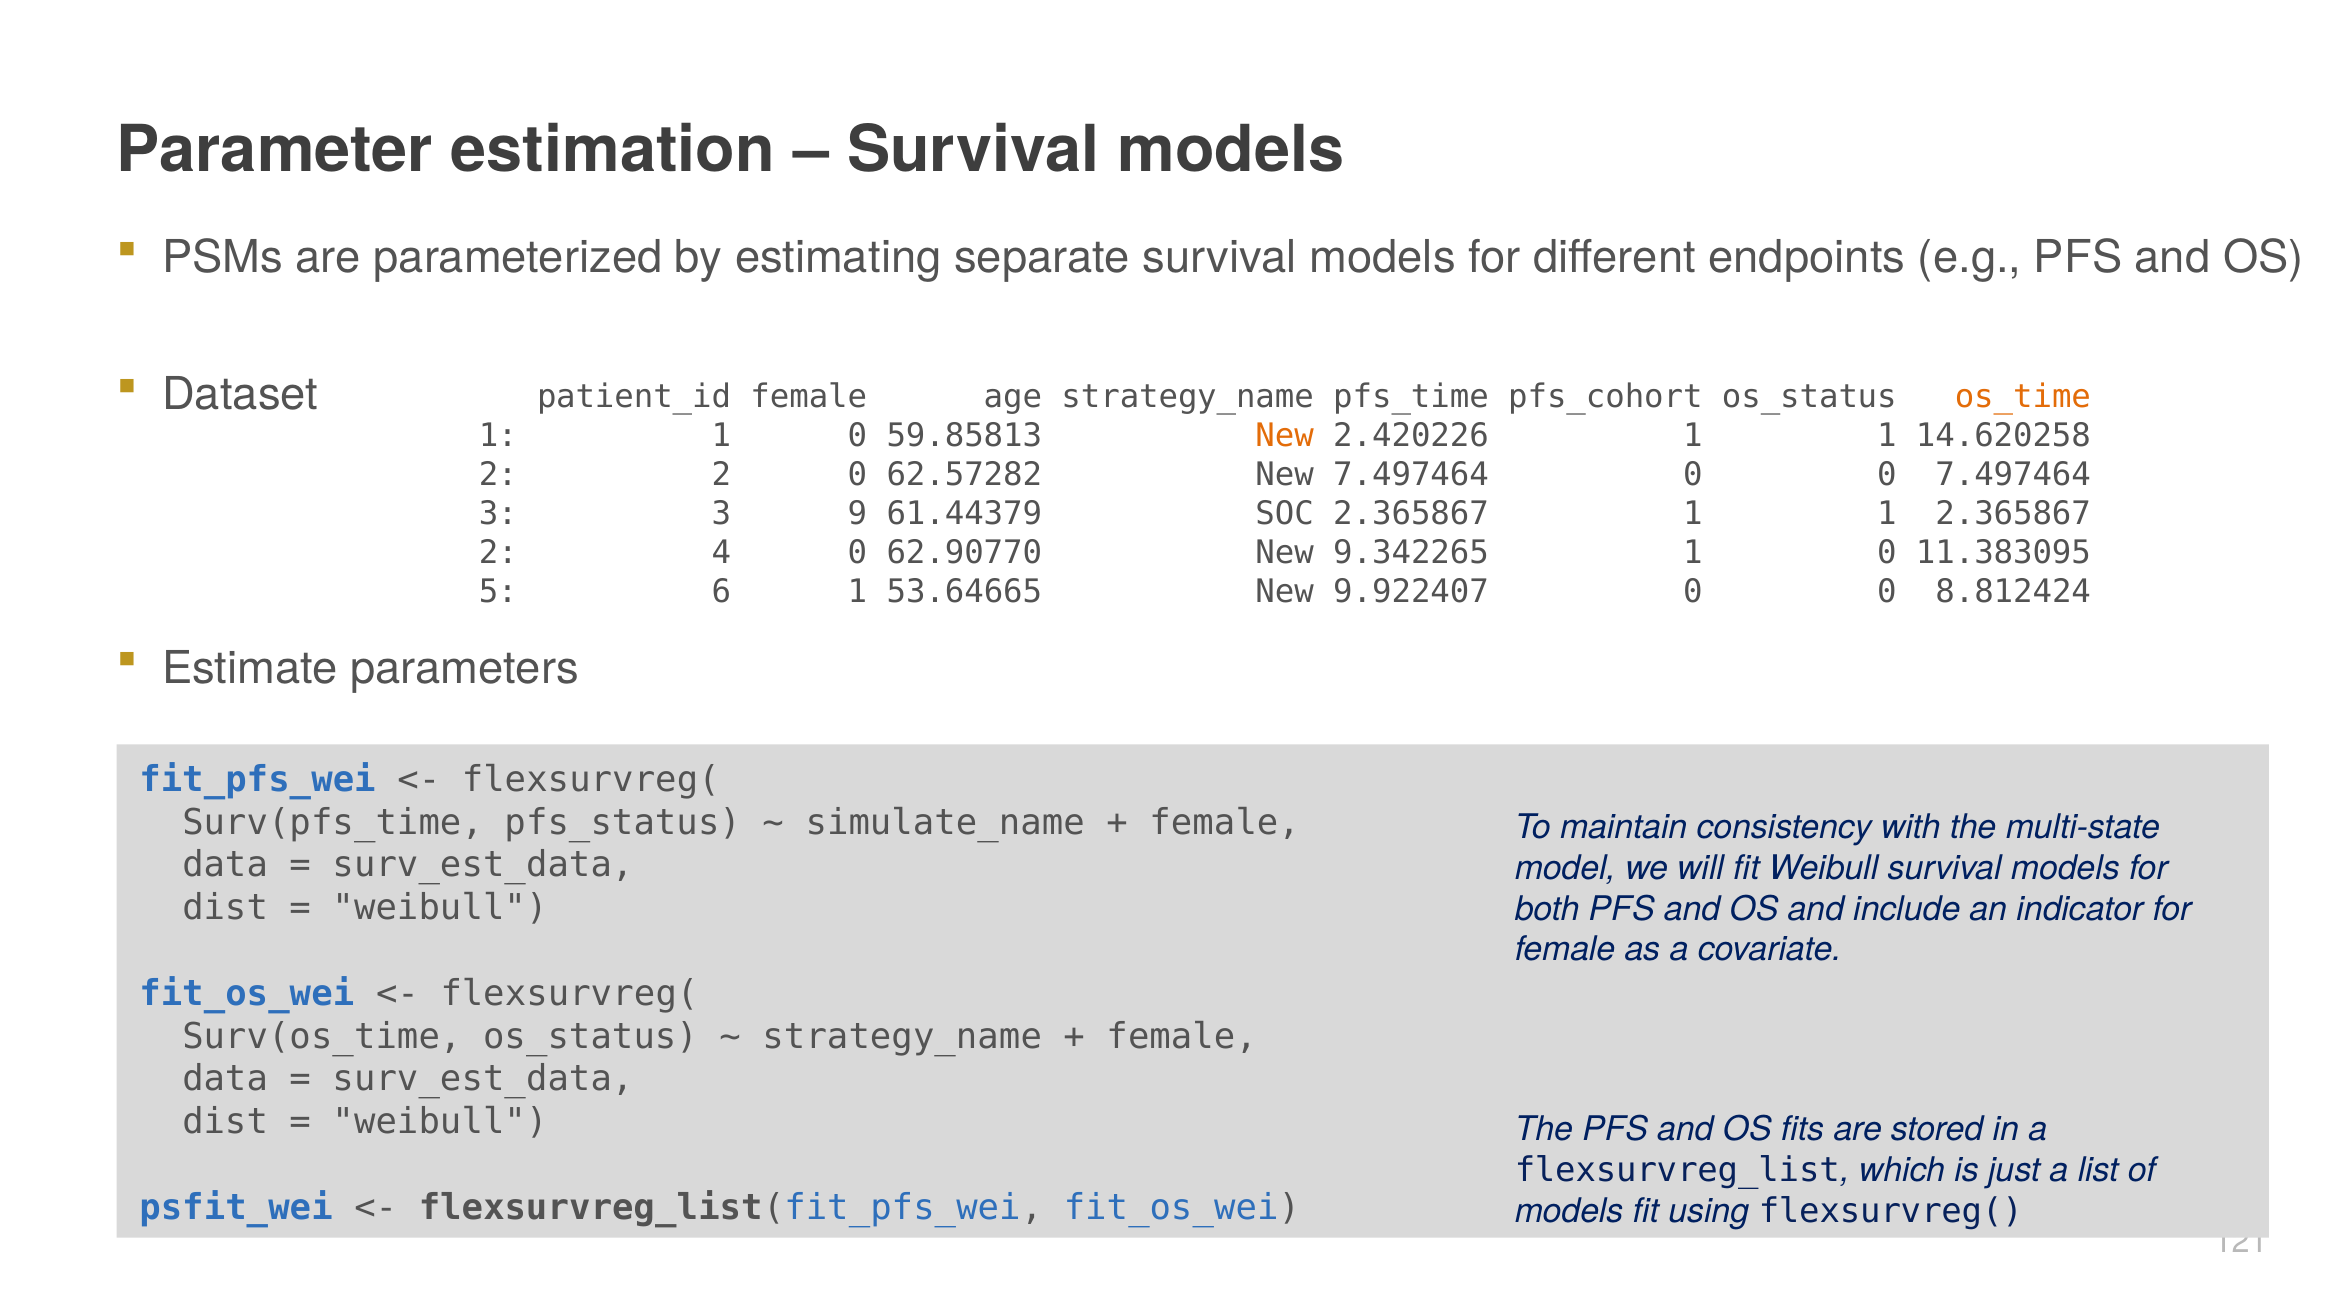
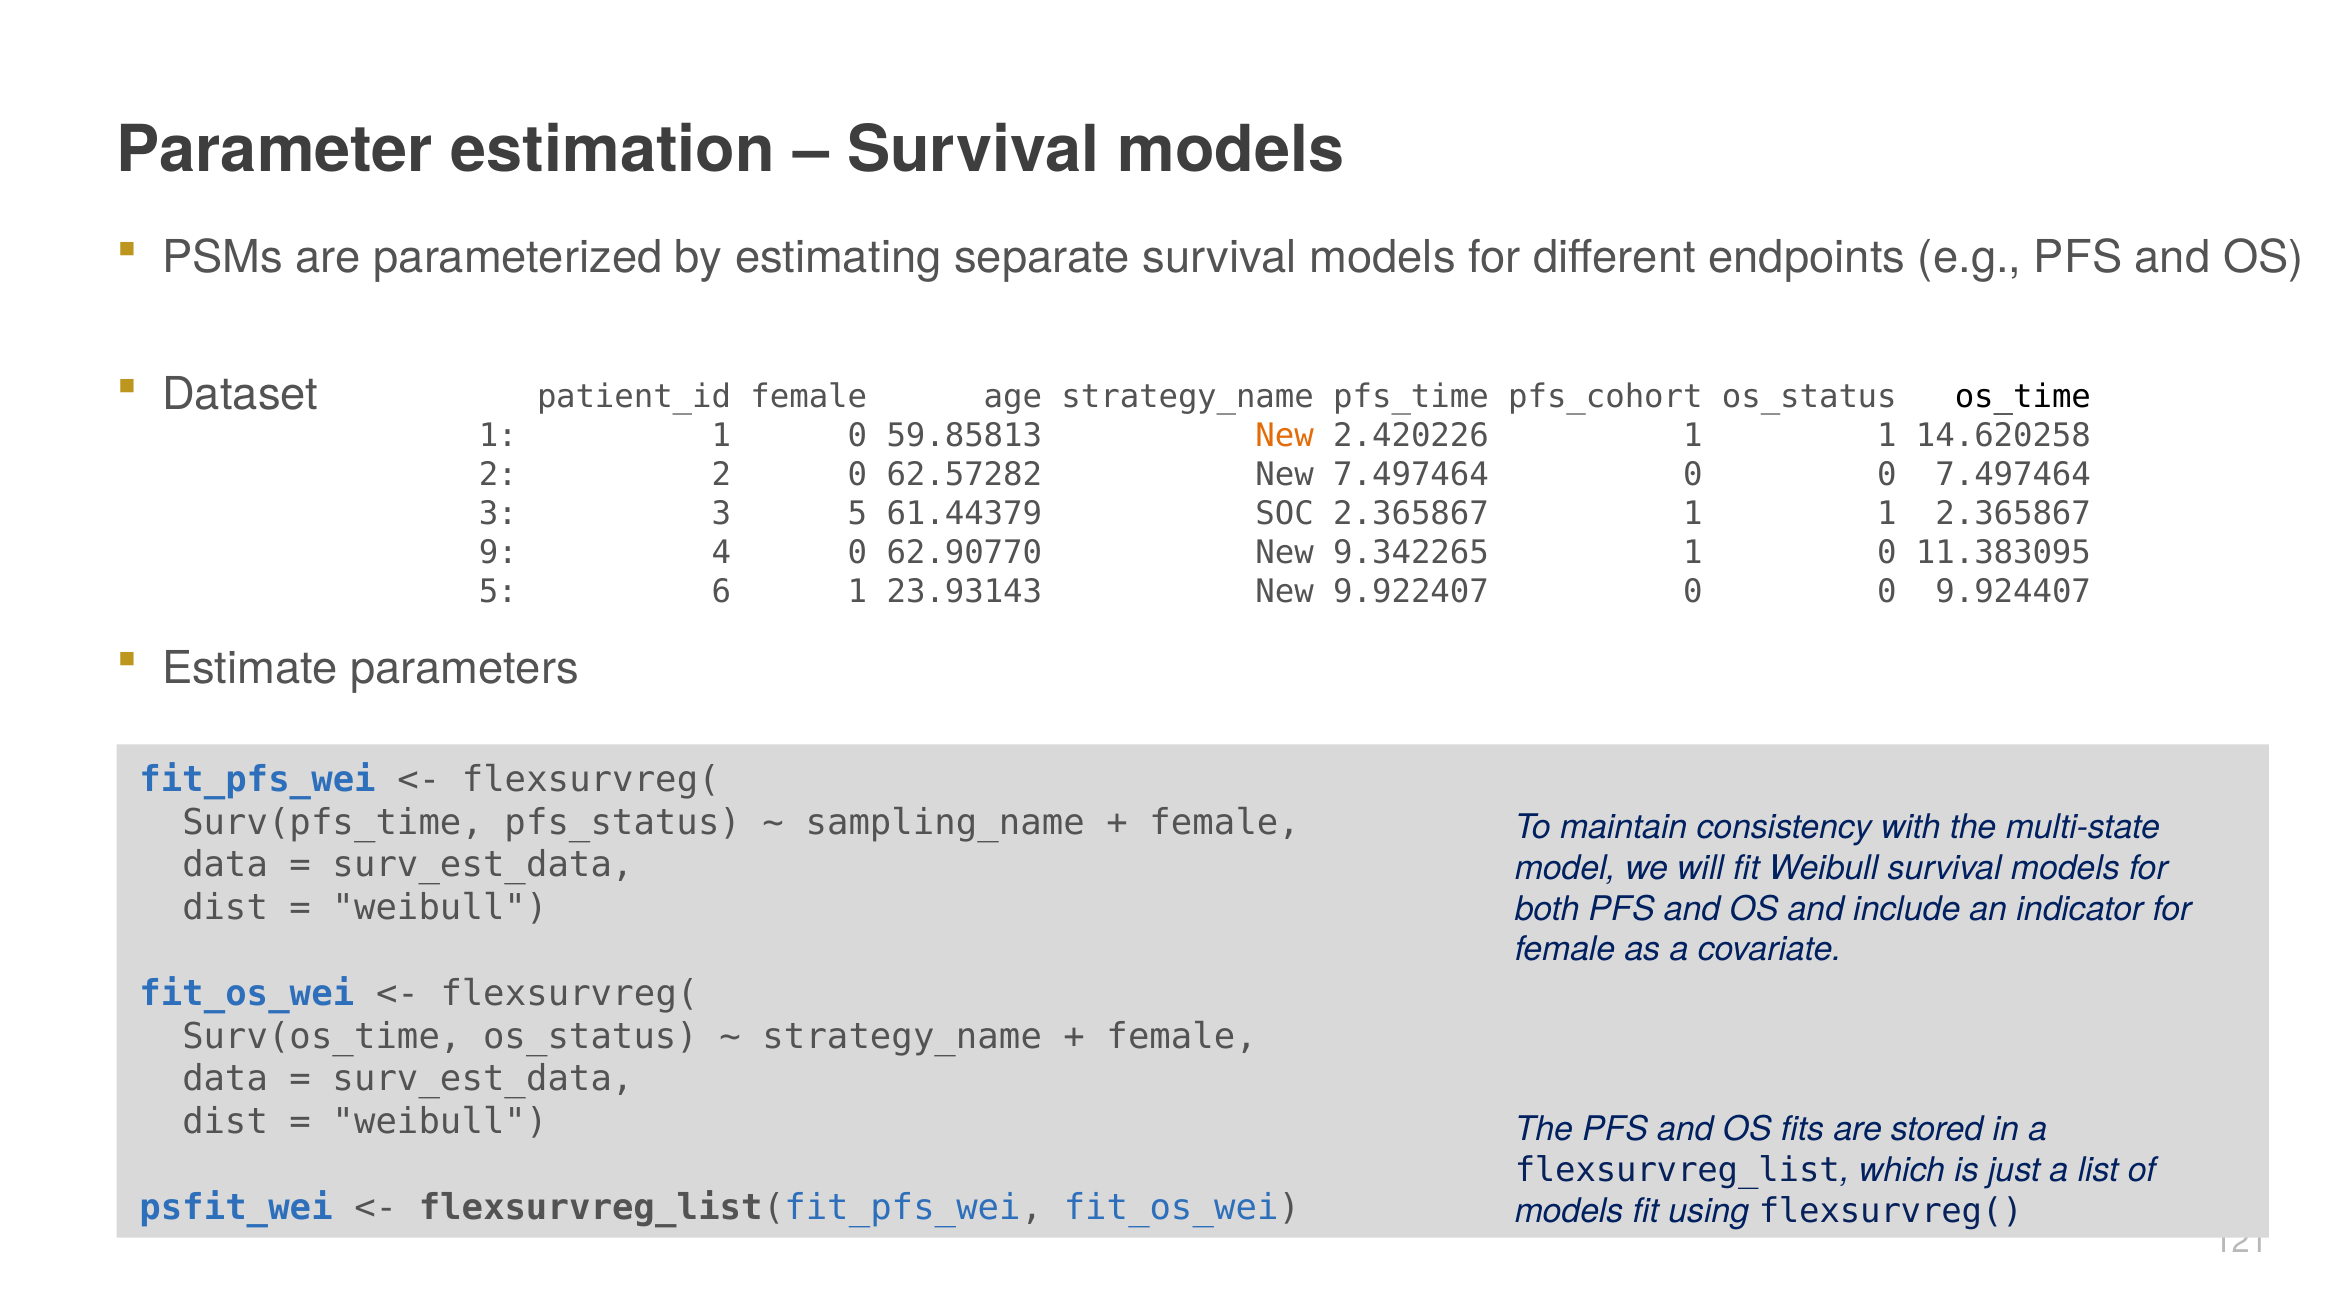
os_time colour: orange -> black (2023, 397)
3 9: 9 -> 5 (857, 514)
2: 2 -> 9 (498, 553)
53.64665: 53.64665 -> 23.93143 (964, 592)
8.812424: 8.812424 -> 9.924407 (2013, 592)
simulate_name: simulate_name -> sampling_name (945, 823)
